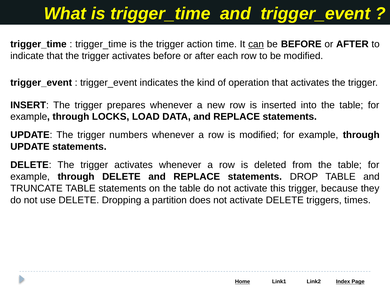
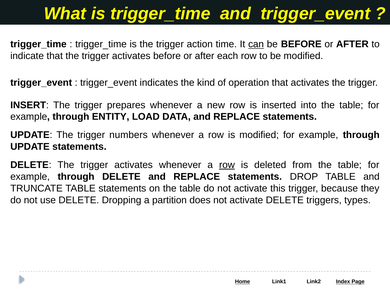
LOCKS: LOCKS -> ENTITY (111, 117)
row underline: none -> present (227, 165)
times: times -> types (358, 200)
